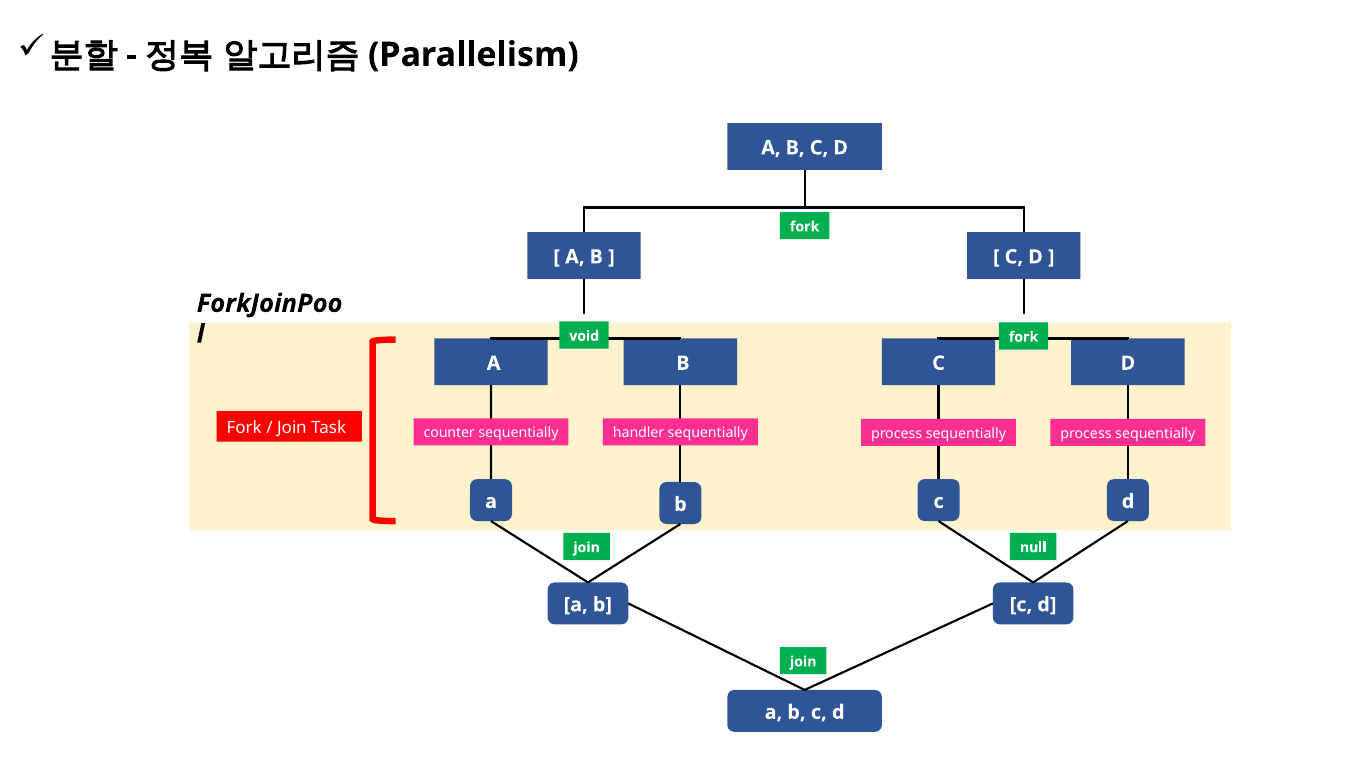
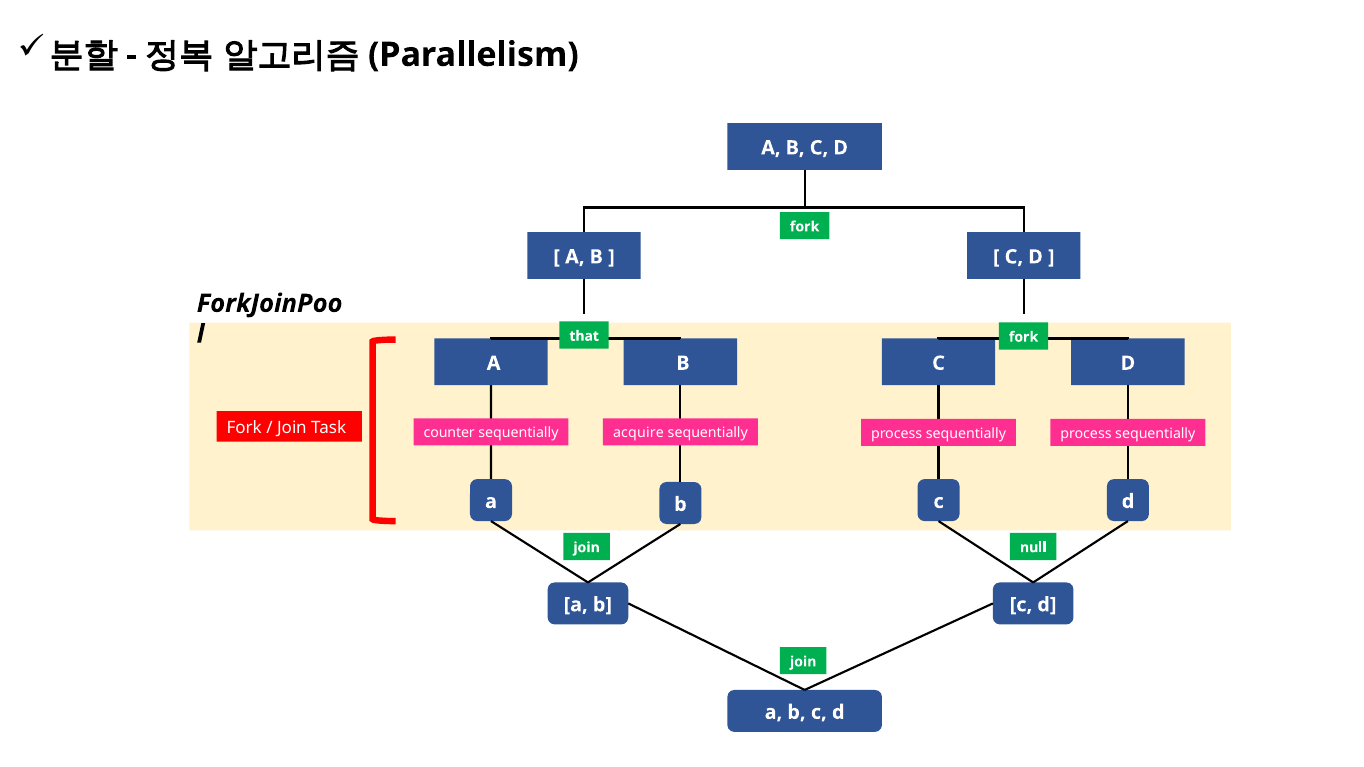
void: void -> that (584, 336)
handler: handler -> acquire (639, 433)
